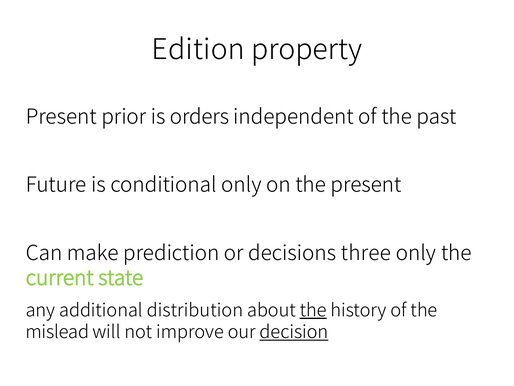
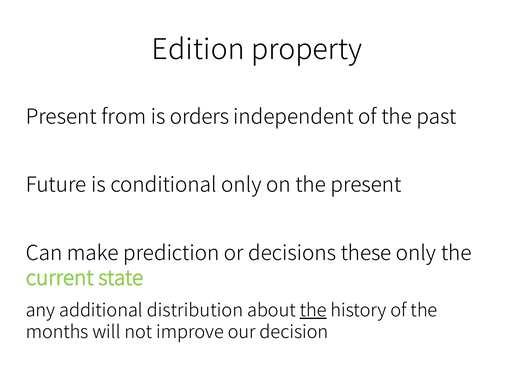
prior: prior -> from (124, 117)
three: three -> these (366, 253)
mislead: mislead -> months (57, 332)
decision underline: present -> none (294, 332)
